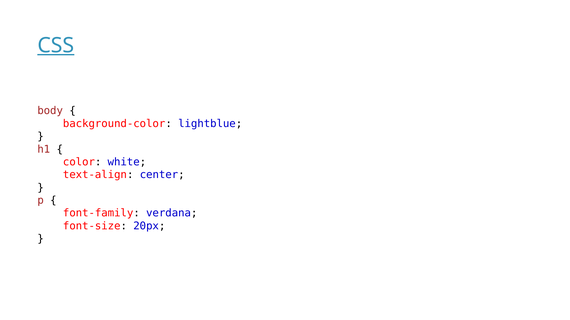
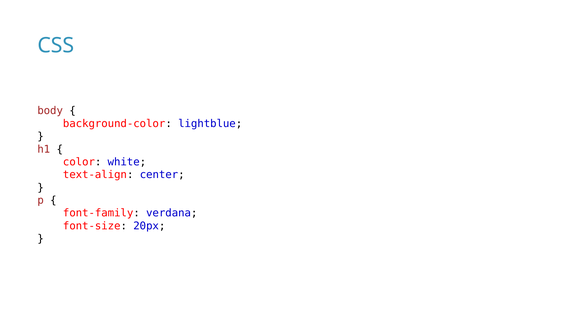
CSS underline: present -> none (56, 46)
